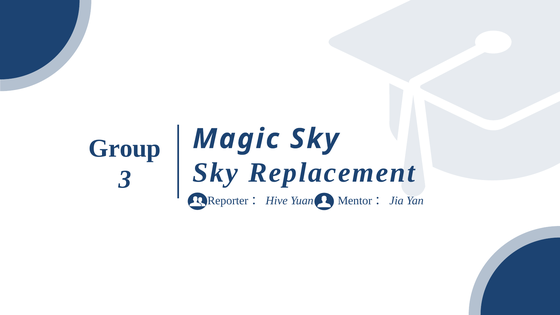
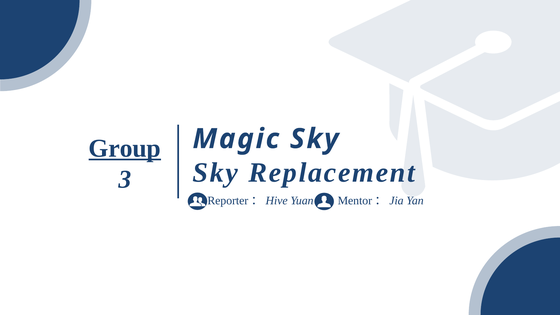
Group underline: none -> present (125, 149)
